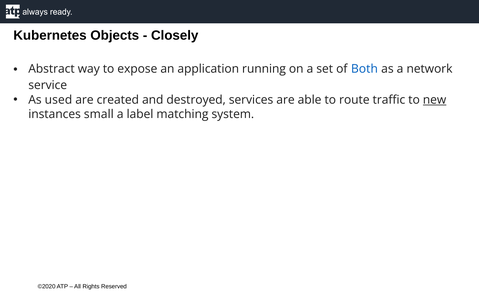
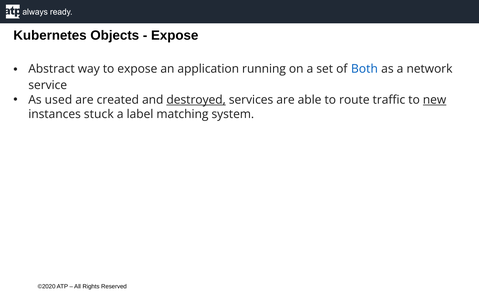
Closely: Closely -> Expose (175, 35)
destroyed underline: none -> present (196, 100)
small: small -> stuck (99, 114)
